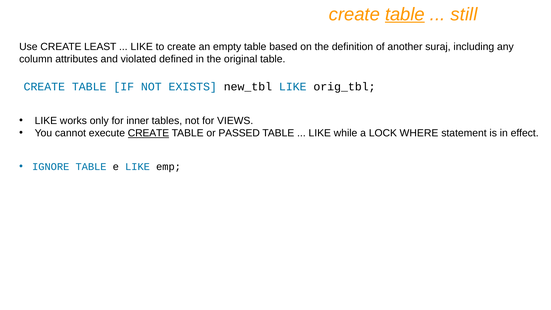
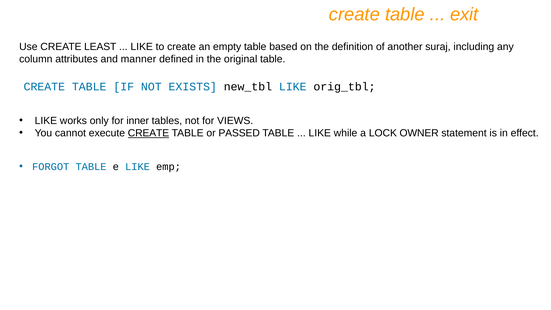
table underline: present -> none (405, 14)
still: still -> exit (464, 14)
violated: violated -> manner (138, 59)
WHERE: WHERE -> OWNER (419, 133)
IGNORE: IGNORE -> FORGOT (51, 167)
